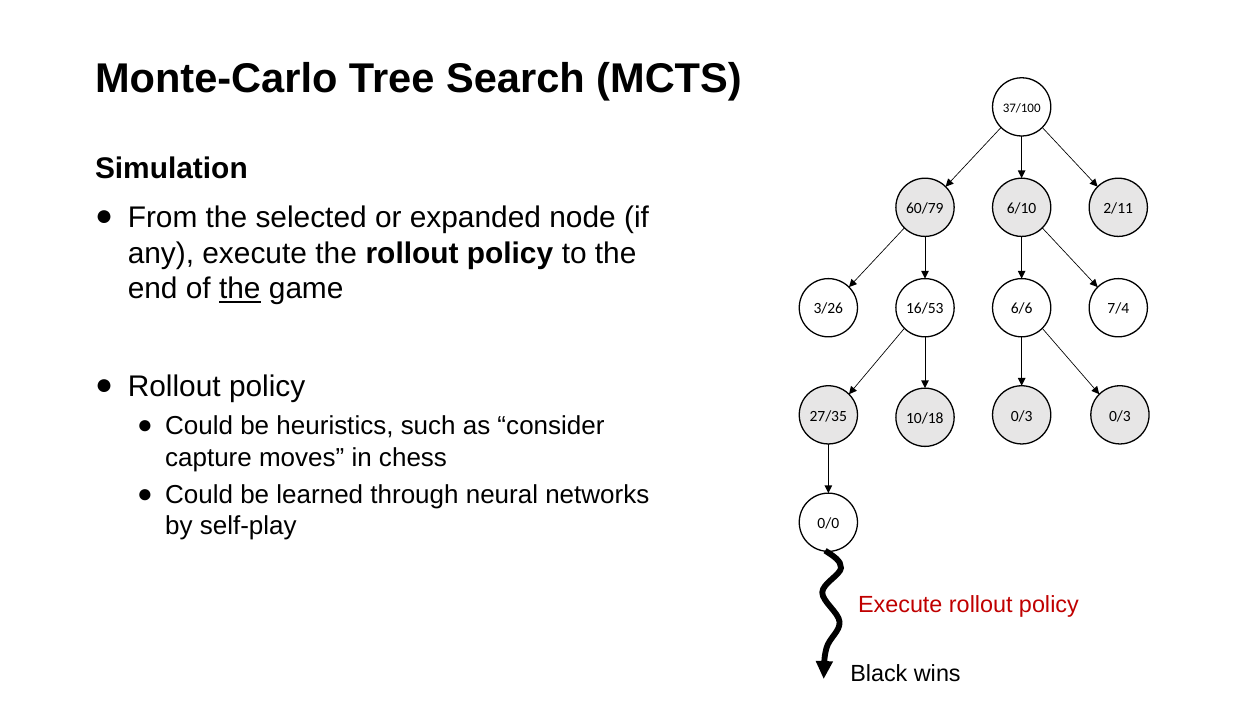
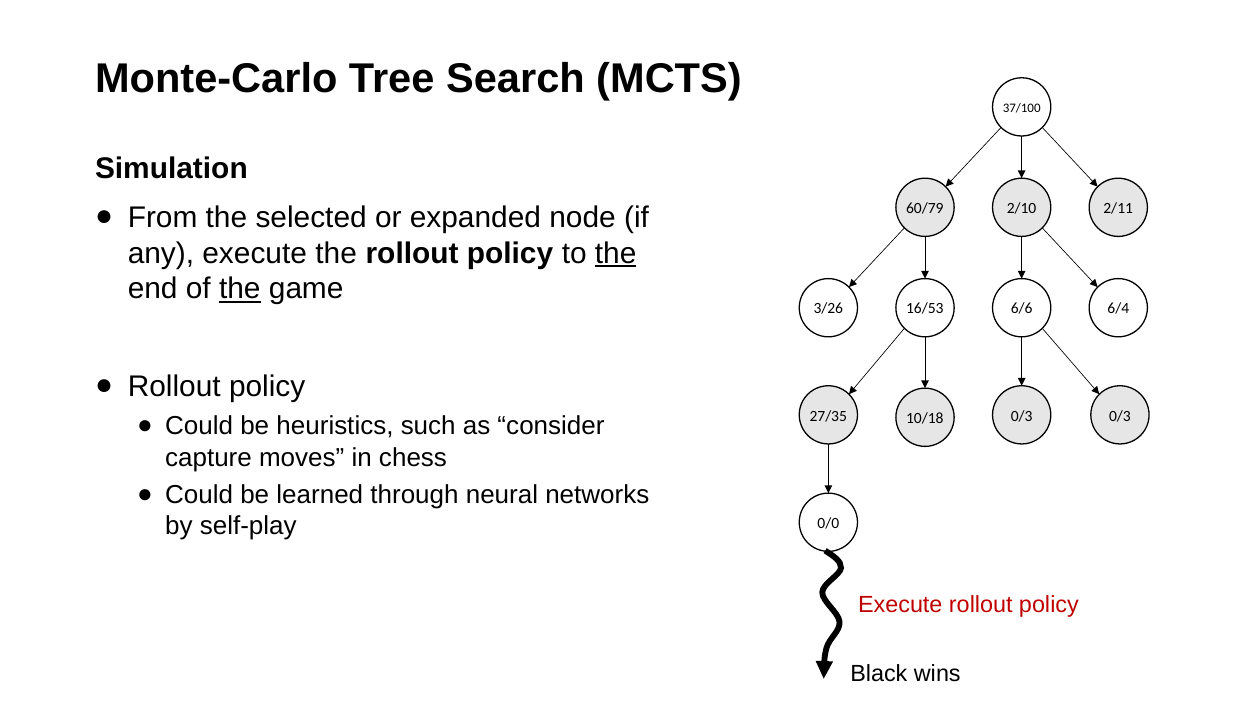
6/10: 6/10 -> 2/10 (1022, 208)
the underline: none -> present (616, 253)
7/4: 7/4 -> 6/4 (1118, 309)
